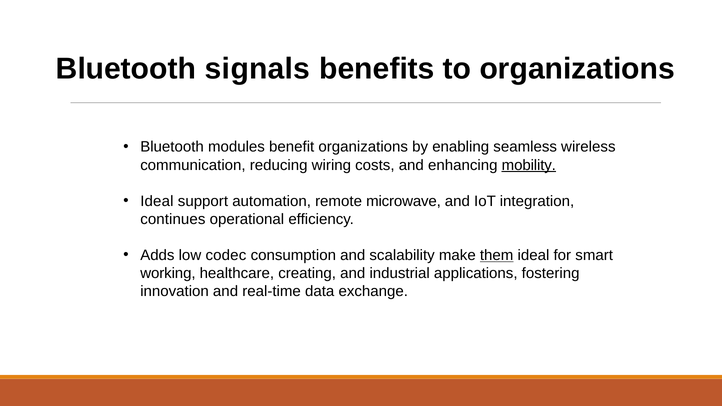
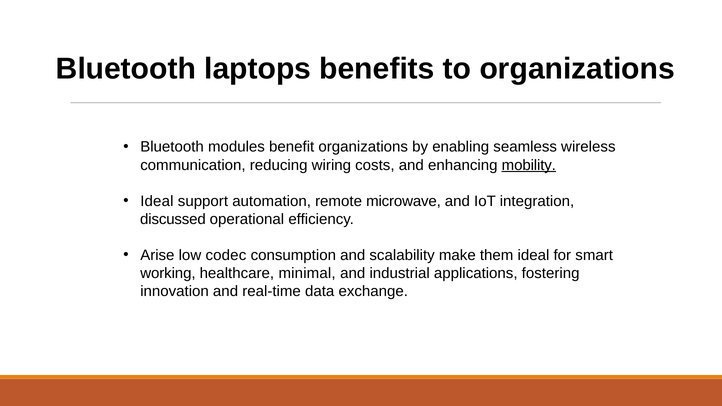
signals: signals -> laptops (258, 69)
continues: continues -> discussed (173, 219)
Adds: Adds -> Arise (157, 255)
them underline: present -> none (497, 255)
creating: creating -> minimal (307, 273)
